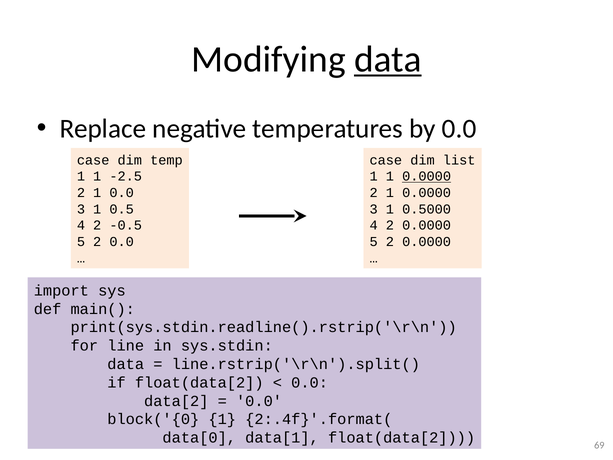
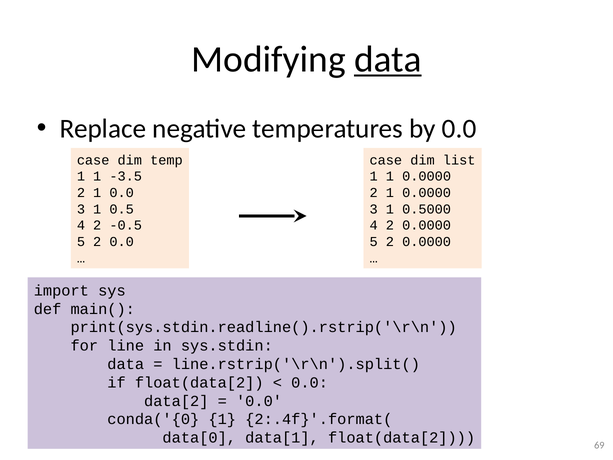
-2.5: -2.5 -> -3.5 (126, 176)
0.0000 underline: present -> none (427, 176)
block('{0: block('{0 -> conda('{0 (153, 419)
